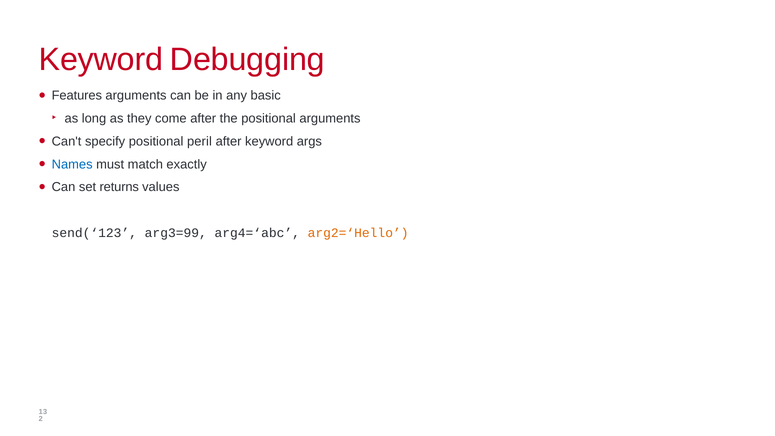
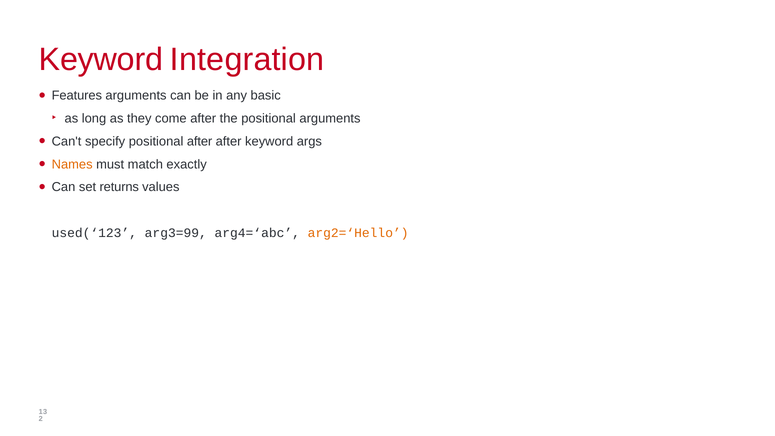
Debugging: Debugging -> Integration (247, 59)
positional peril: peril -> after (200, 141)
Names colour: blue -> orange (72, 164)
send(‘123: send(‘123 -> used(‘123 (94, 233)
